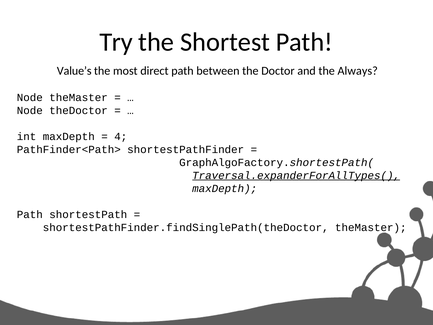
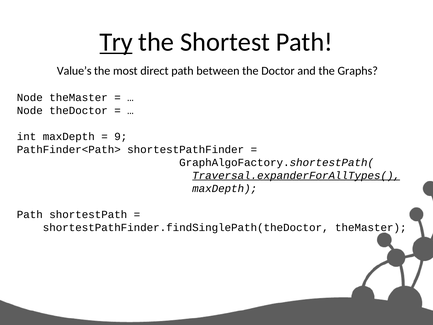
Try underline: none -> present (116, 42)
Always: Always -> Graphs (358, 71)
4: 4 -> 9 (121, 136)
